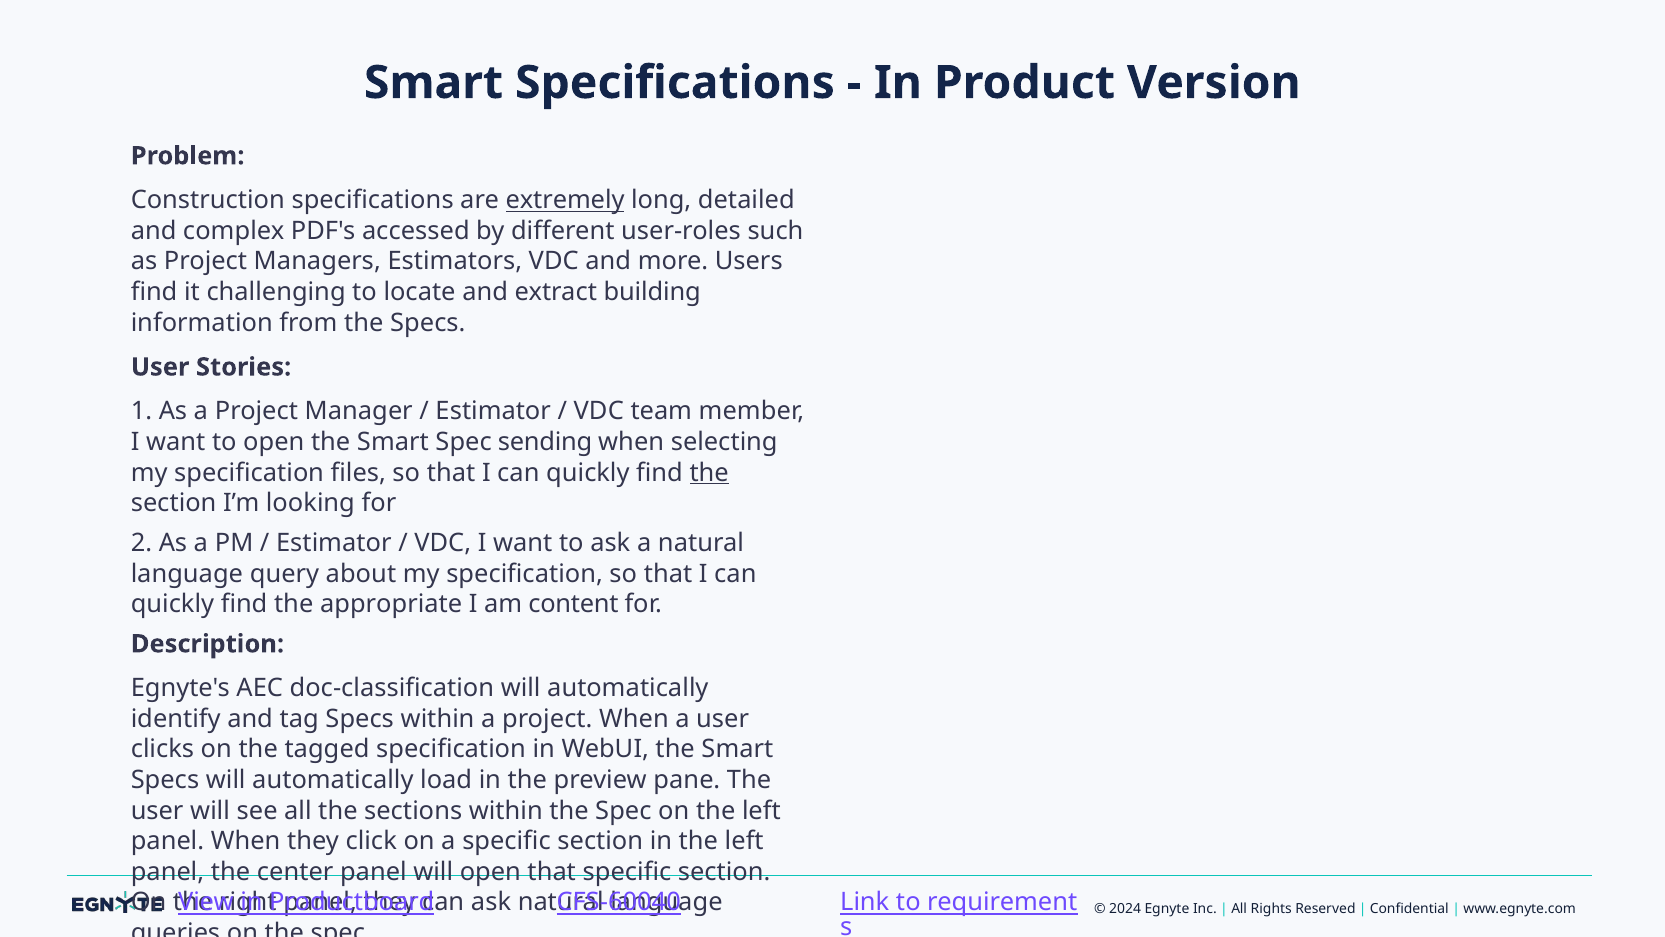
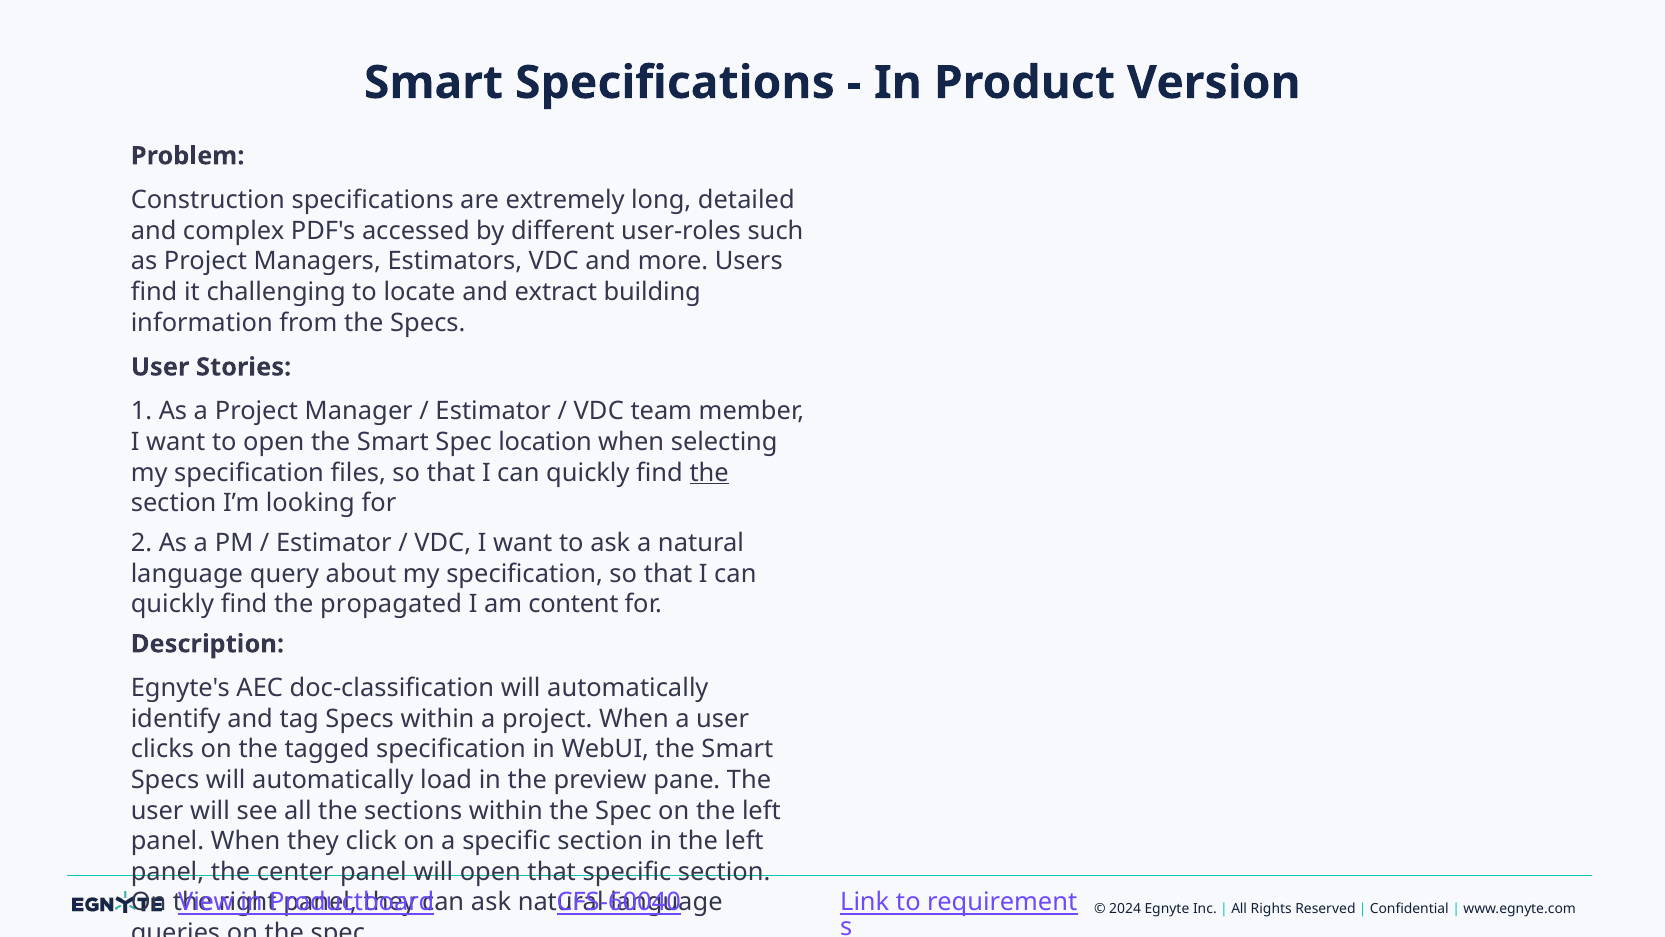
extremely underline: present -> none (565, 200)
sending: sending -> location (545, 442)
appropriate: appropriate -> propagated (391, 604)
